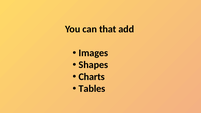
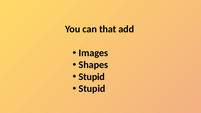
Charts: Charts -> Stupid (92, 77)
Tables: Tables -> Stupid (92, 89)
